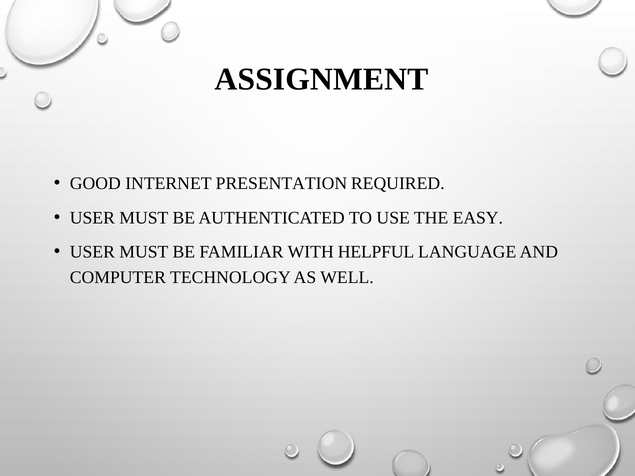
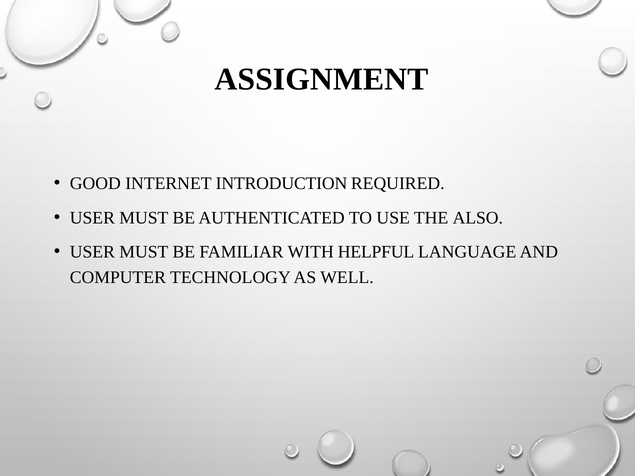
PRESENTATION: PRESENTATION -> INTRODUCTION (282, 184)
EASY: EASY -> ALSO (478, 218)
